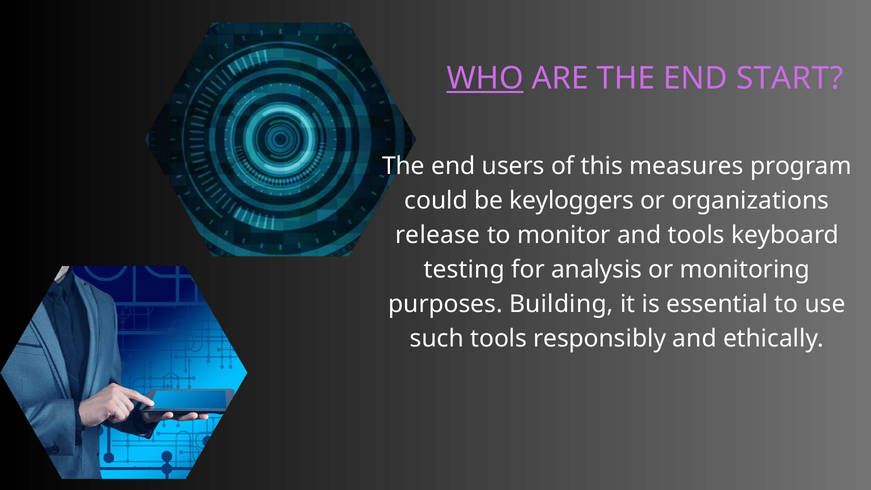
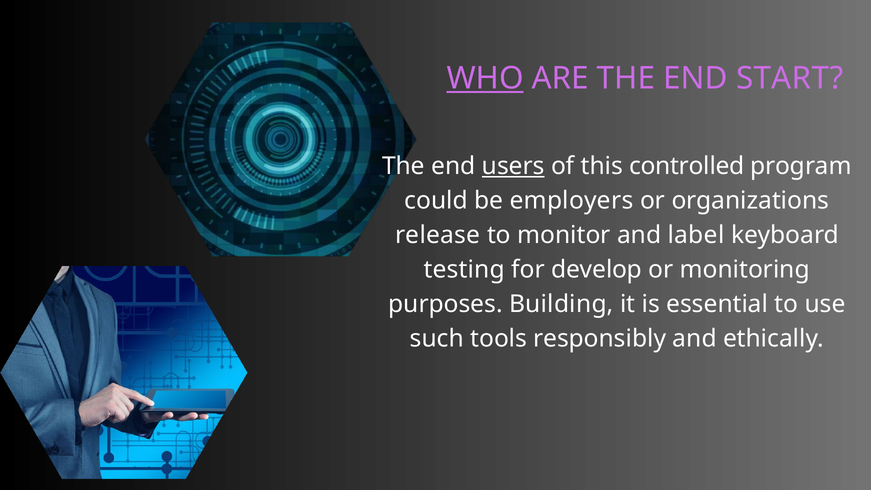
users underline: none -> present (513, 166)
measures: measures -> controlled (687, 166)
keyloggers: keyloggers -> employers (572, 201)
and tools: tools -> label (696, 235)
analysis: analysis -> develop (597, 269)
